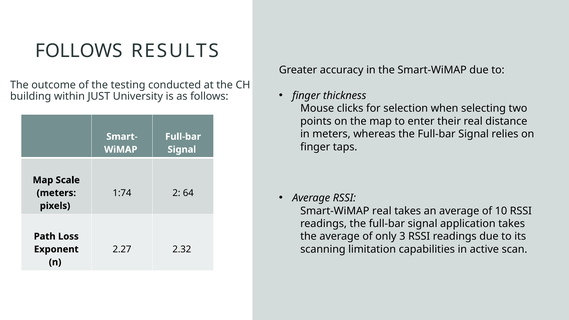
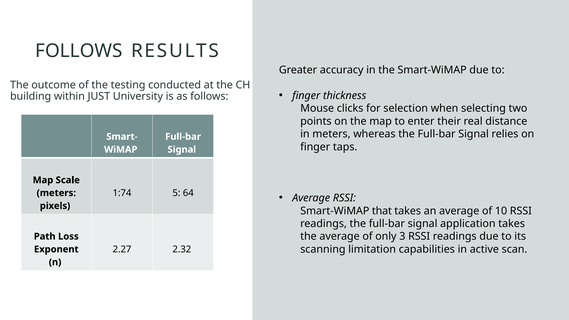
2: 2 -> 5 (176, 193)
Smart-WiMAP real: real -> that (382, 211)
